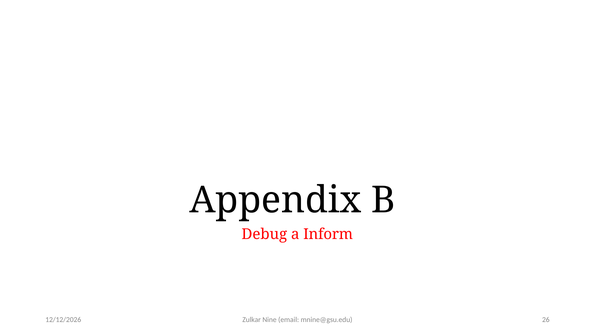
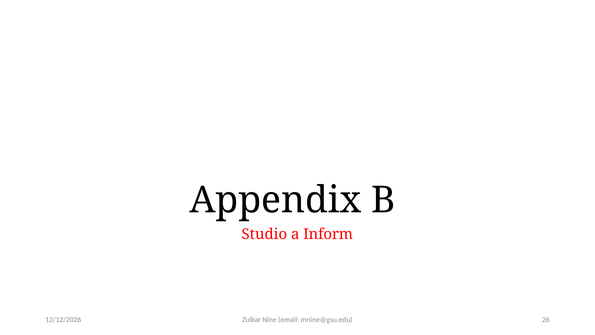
Debug: Debug -> Studio (264, 234)
